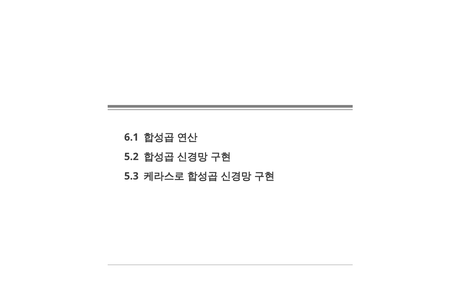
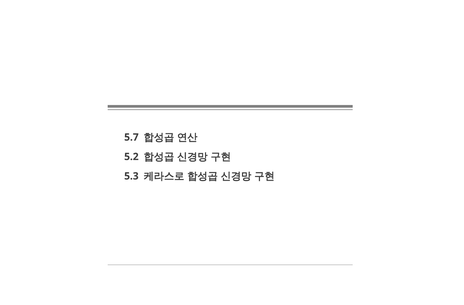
6.1: 6.1 -> 5.7 (131, 137)
